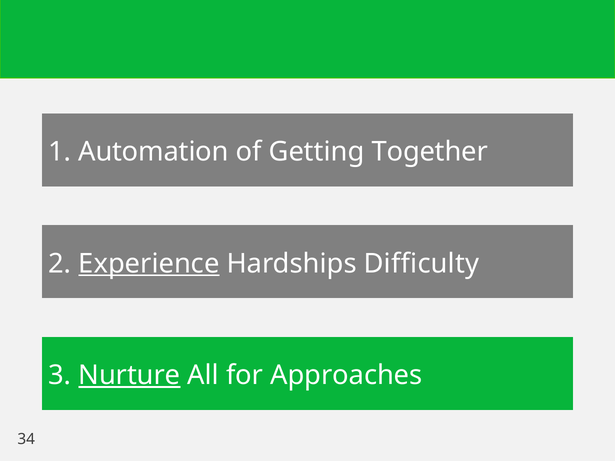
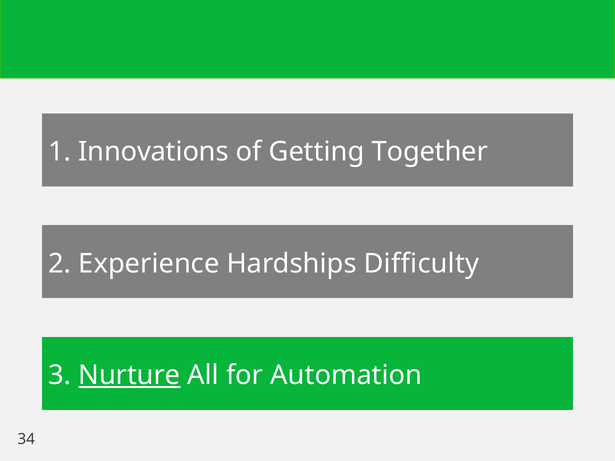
Automation: Automation -> Innovations (154, 152)
Experience underline: present -> none (149, 264)
Approaches: Approaches -> Automation (346, 376)
